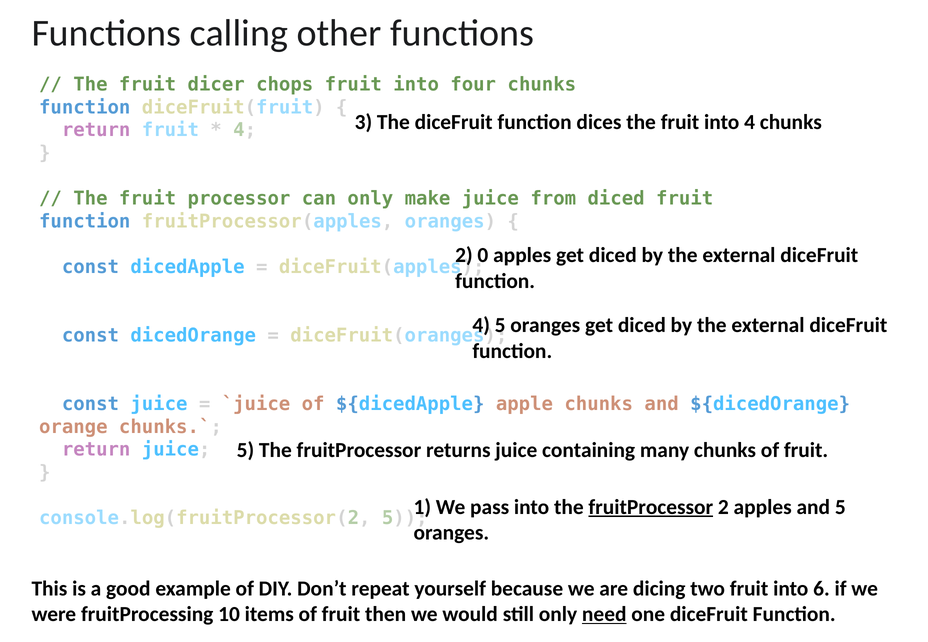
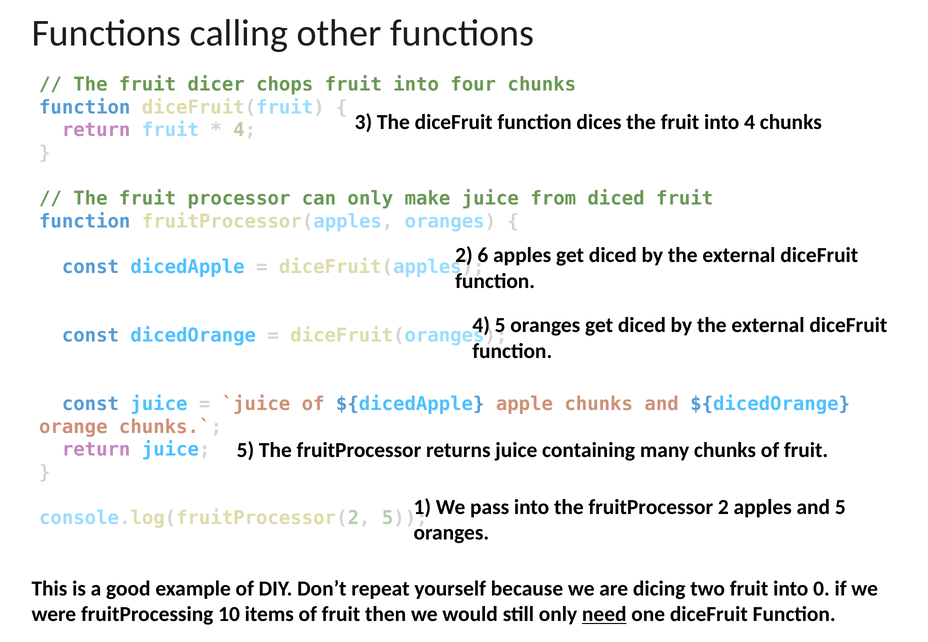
0: 0 -> 6 (483, 256)
fruitProcessor underline: present -> none (651, 508)
6: 6 -> 0 (821, 589)
